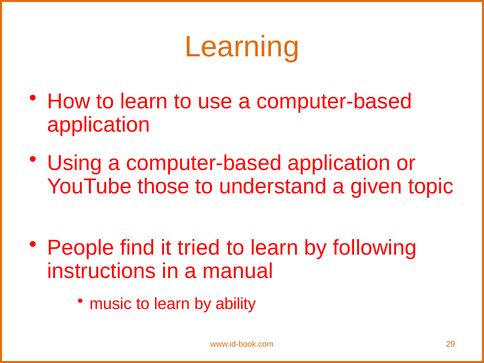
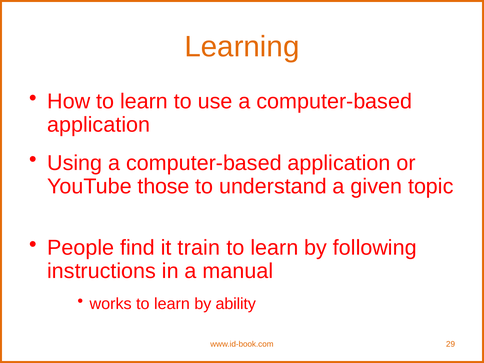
tried: tried -> train (199, 248)
music: music -> works (111, 304)
